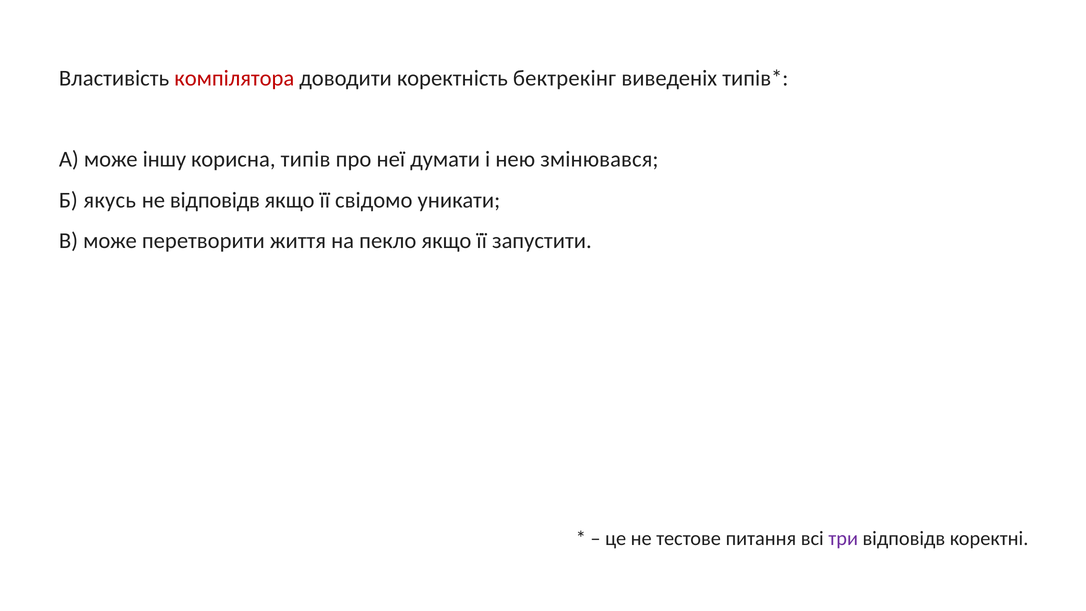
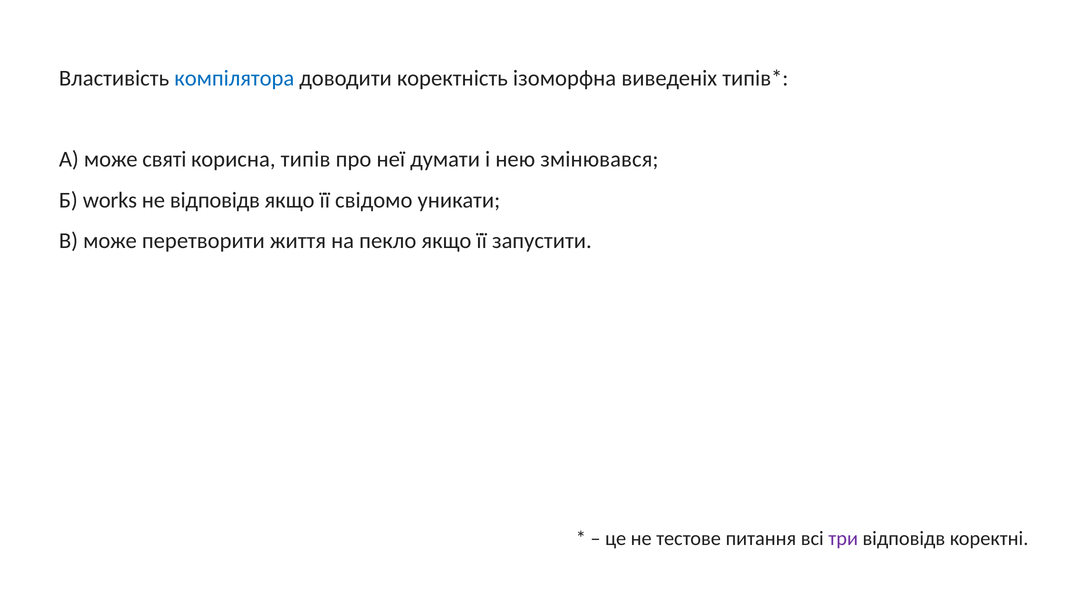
компілятора colour: red -> blue (234, 78)
бектрекінг: бектрекінг -> ізоморфна (565, 78)
іншу: іншу -> святі (164, 159)
якусь: якусь -> works (110, 200)
